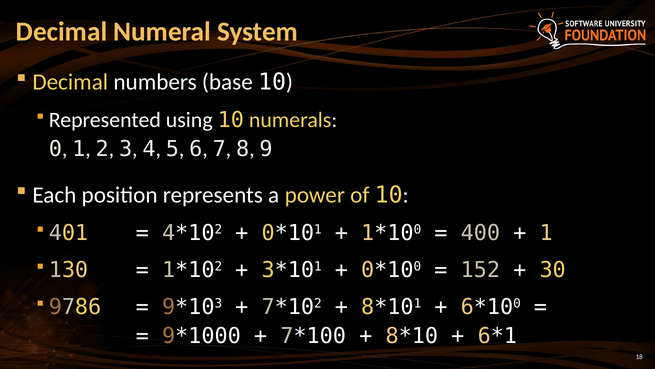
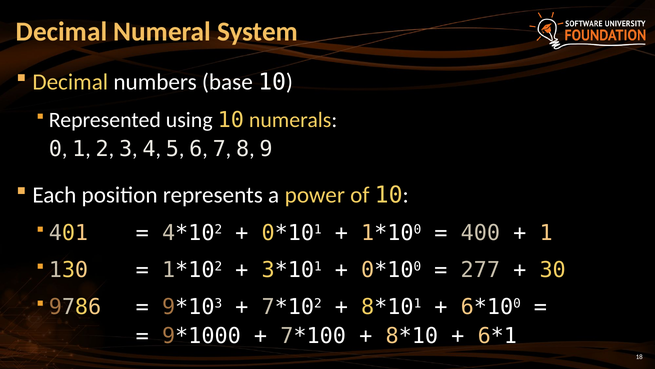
152: 152 -> 277 (480, 270)
